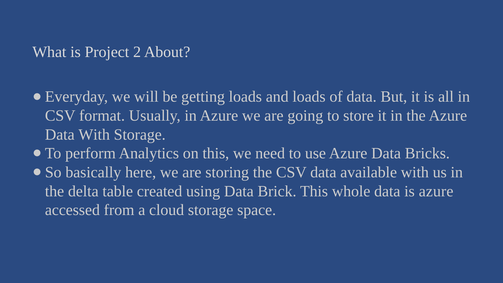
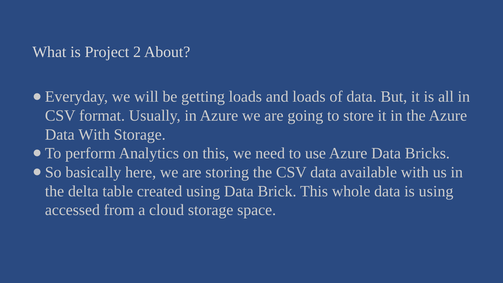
is azure: azure -> using (436, 191)
